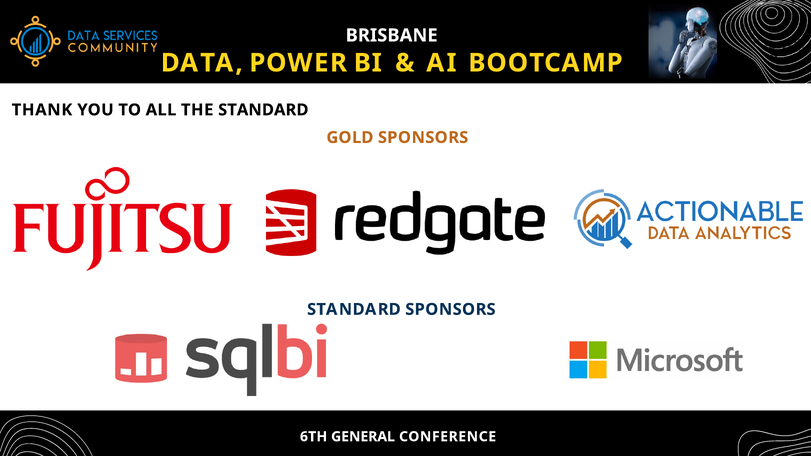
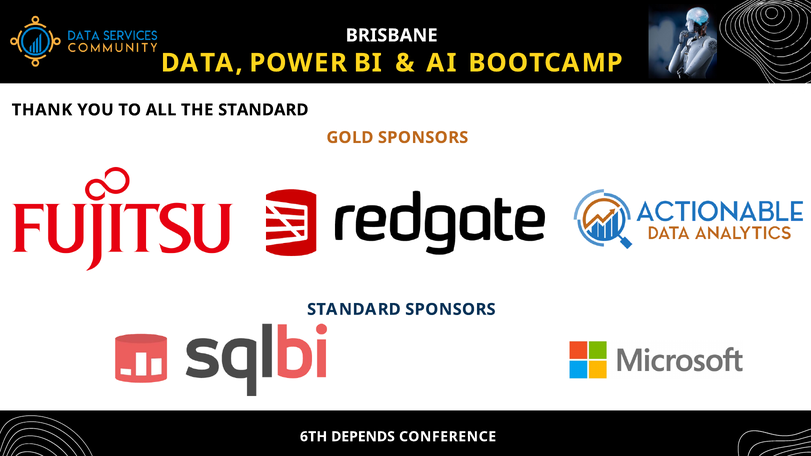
GENERAL: GENERAL -> DEPENDS (363, 437)
